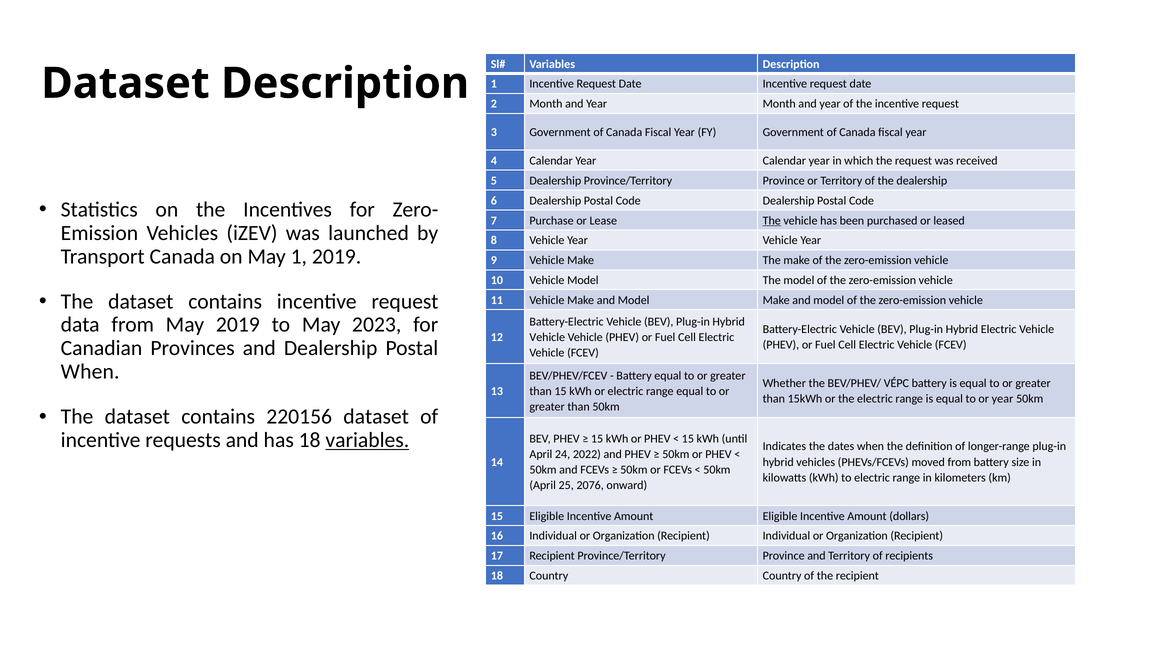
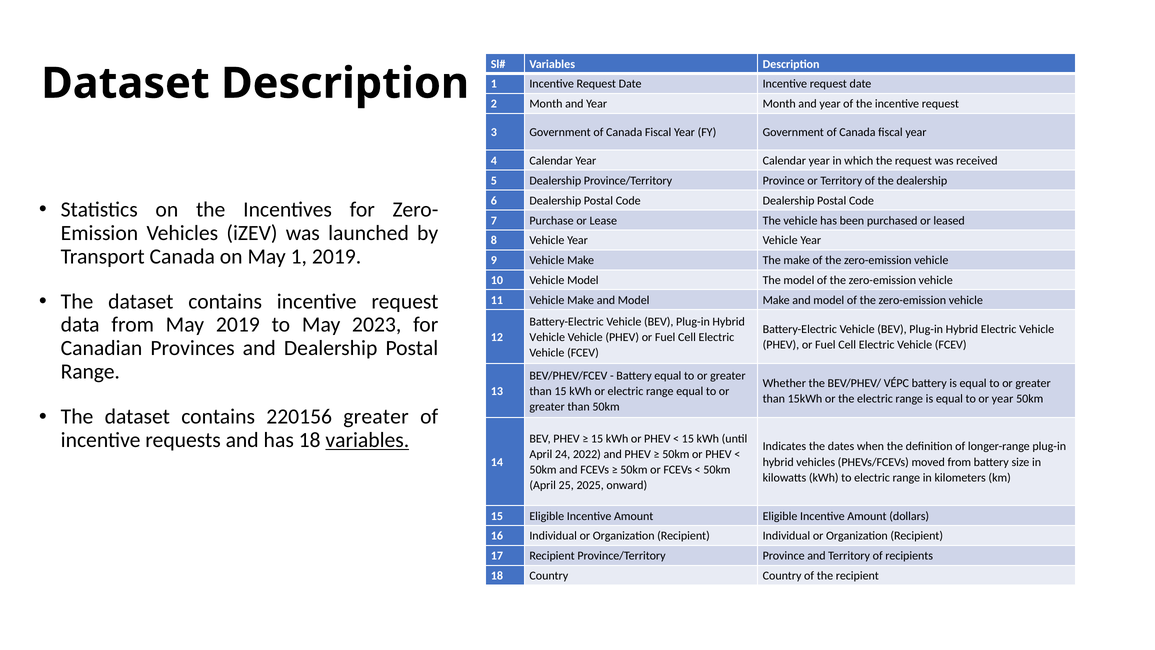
The underline: present -> none (772, 220)
When: When -> Range (90, 371)
220156 dataset: dataset -> greater (376, 417)
2076: 2076 -> 2025 (590, 485)
